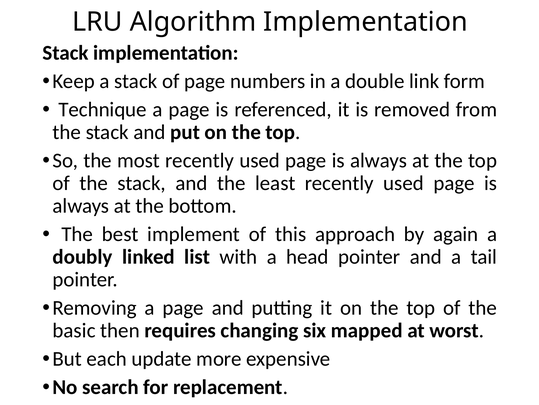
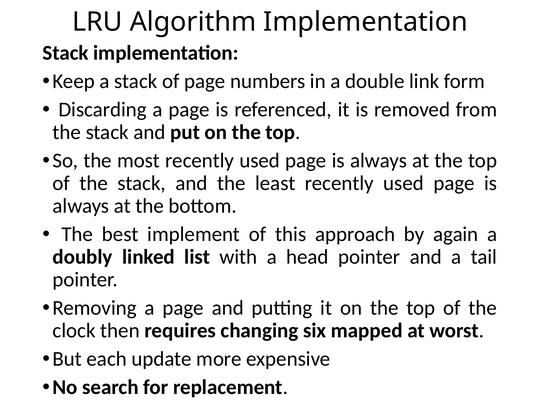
Technique: Technique -> Discarding (103, 109)
basic: basic -> clock (74, 330)
